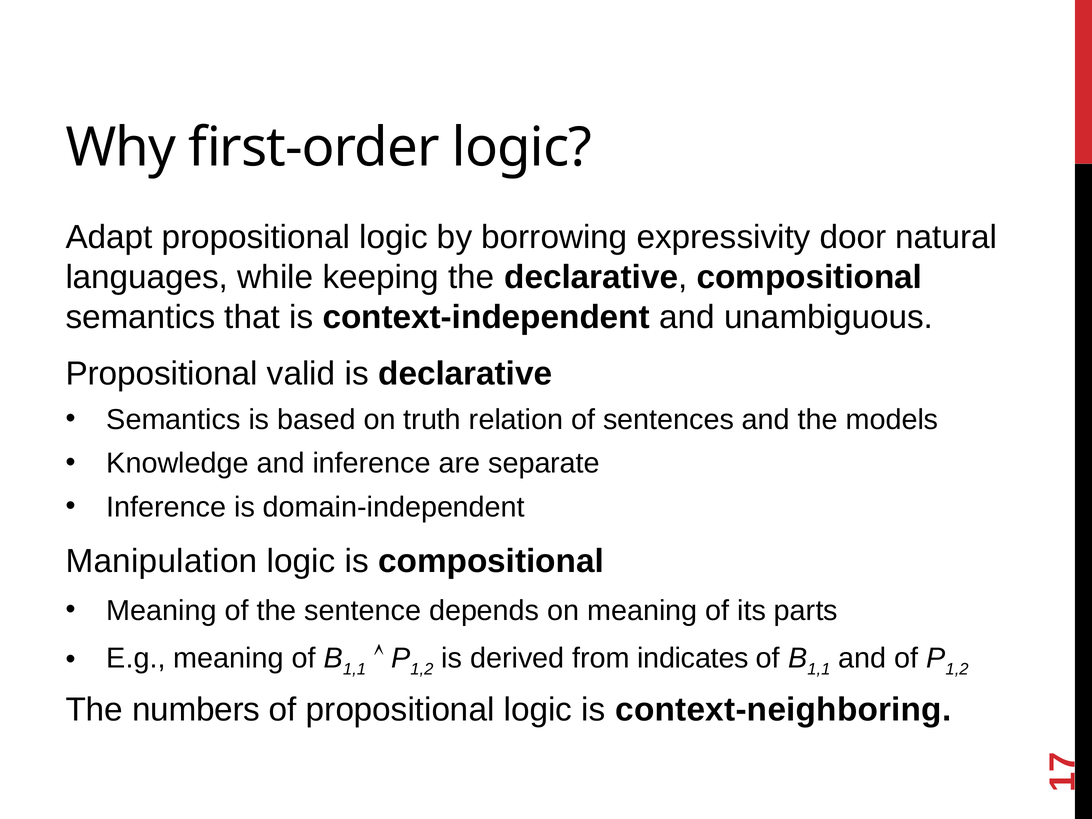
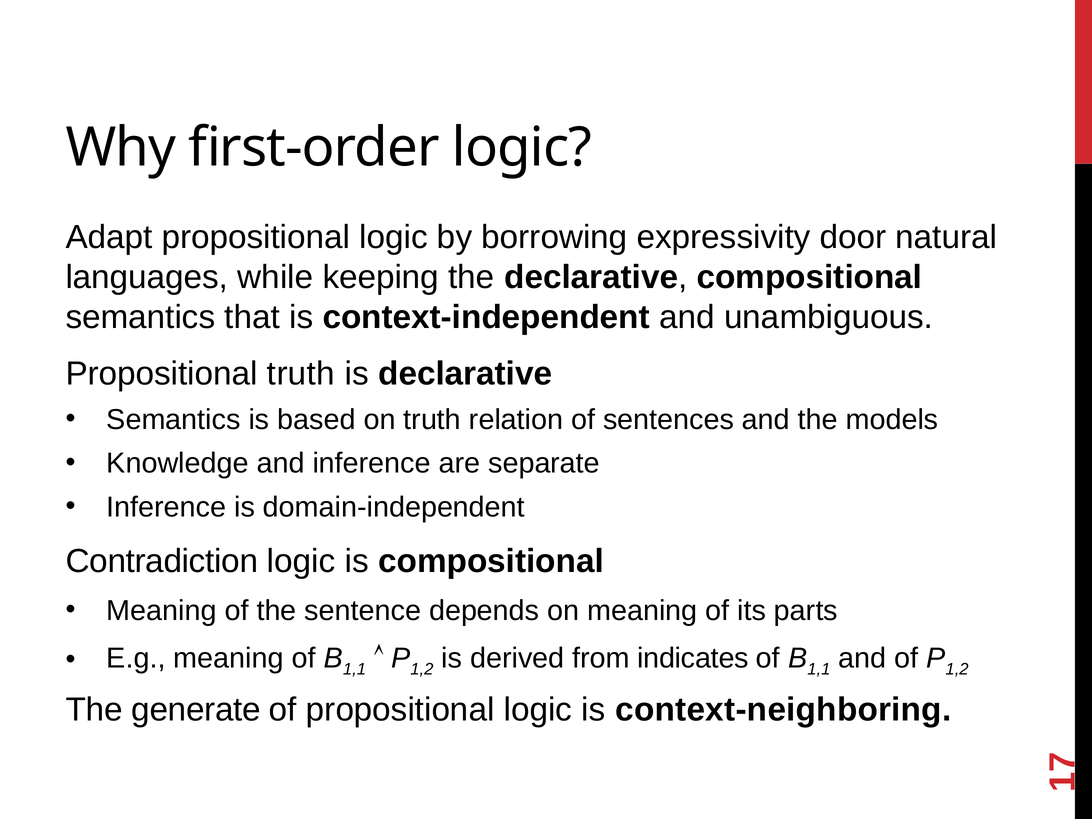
Propositional valid: valid -> truth (301, 374)
Manipulation: Manipulation -> Contradiction (162, 561)
numbers: numbers -> generate (196, 710)
